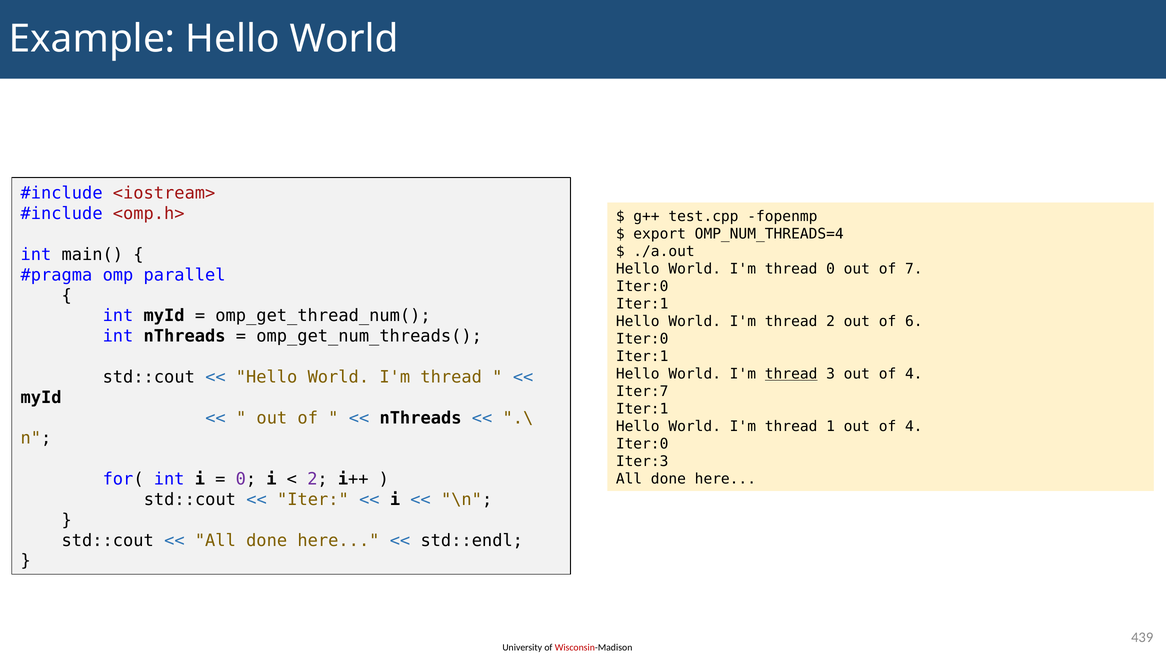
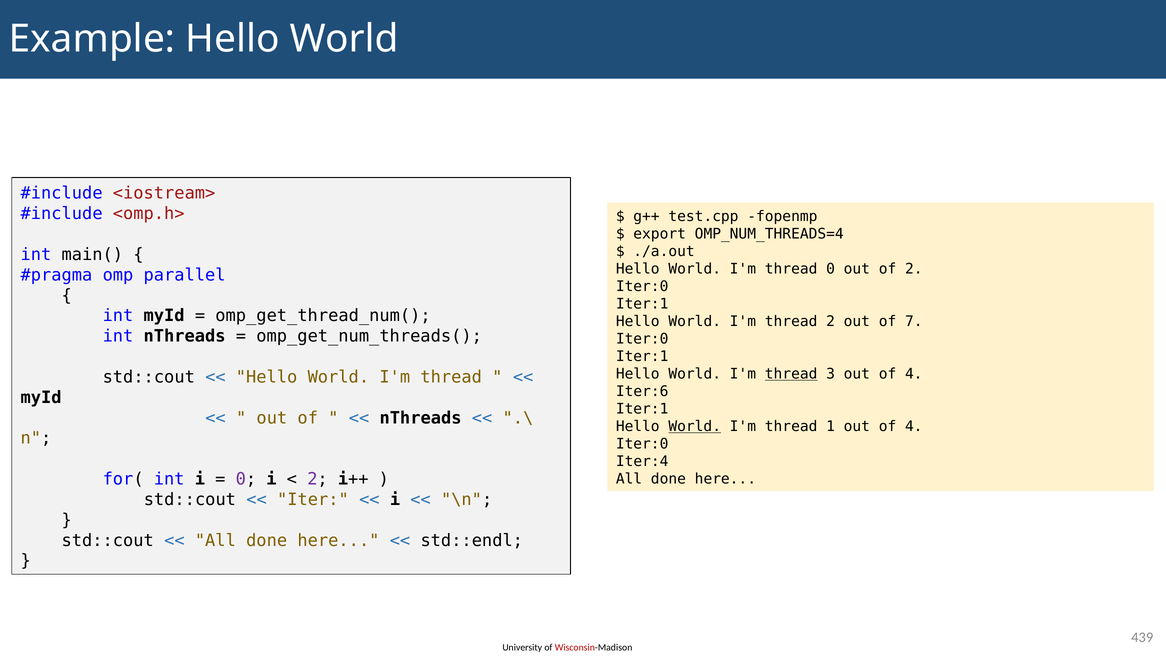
of 7: 7 -> 2 (914, 269)
6: 6 -> 7 (914, 321)
Iter:7: Iter:7 -> Iter:6 (642, 391)
World underline: none -> present (695, 426)
Iter:3: Iter:3 -> Iter:4 (642, 461)
